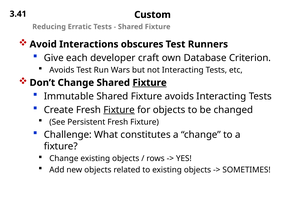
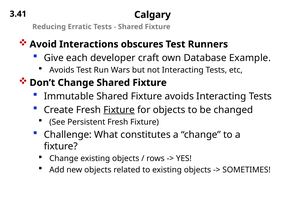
Custom: Custom -> Calgary (152, 15)
Criterion: Criterion -> Example (250, 58)
Fixture underline: present -> none (150, 82)
